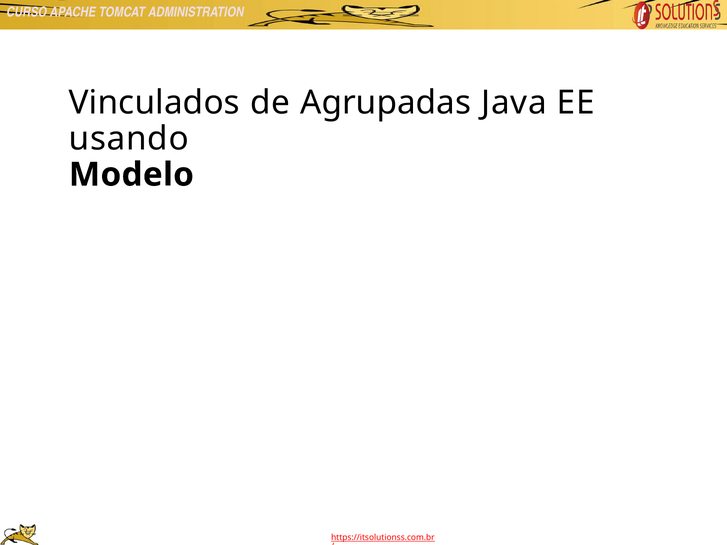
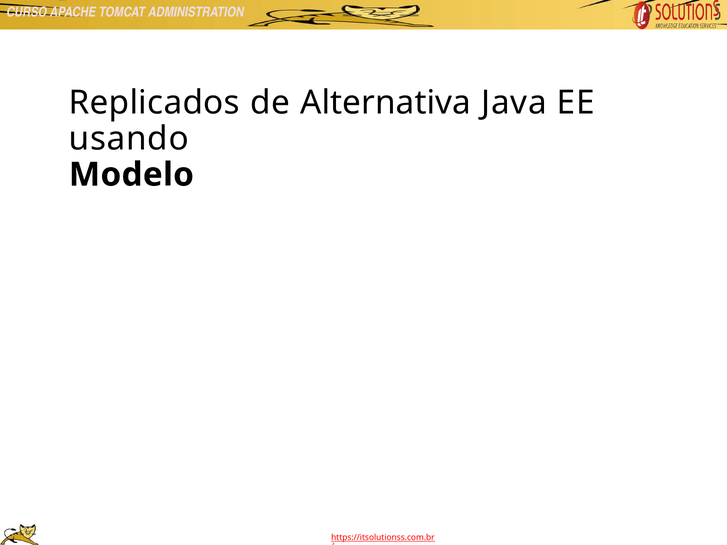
Vinculados: Vinculados -> Replicados (154, 103)
Agrupadas: Agrupadas -> Alternativa (386, 103)
